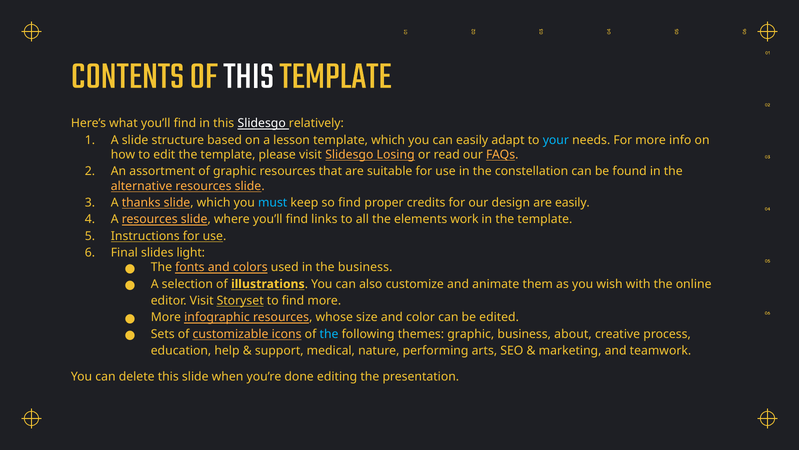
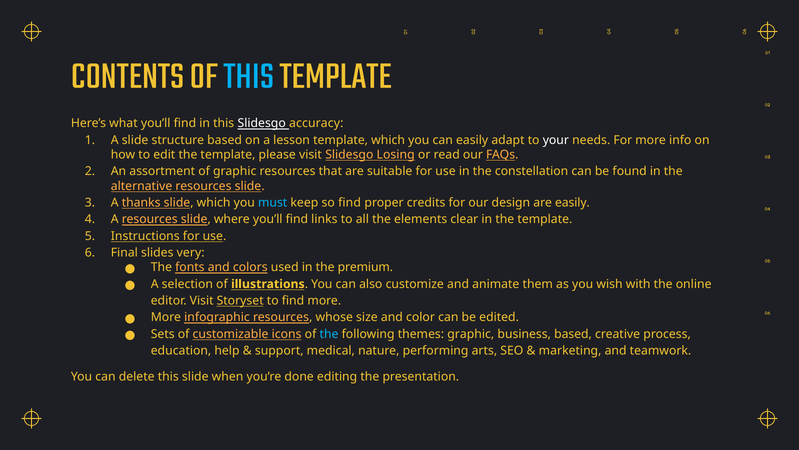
THIS colour: white -> light blue (249, 75)
relatively: relatively -> accuracy (316, 123)
your colour: light blue -> white (556, 140)
work: work -> clear (464, 219)
light: light -> very (191, 252)
the business: business -> premium (365, 267)
business about: about -> based (573, 334)
